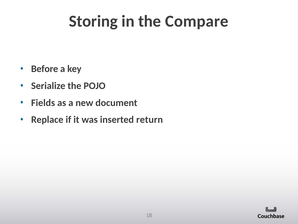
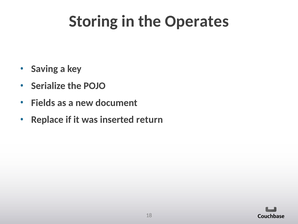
Compare: Compare -> Operates (197, 21)
Before: Before -> Saving (45, 69)
